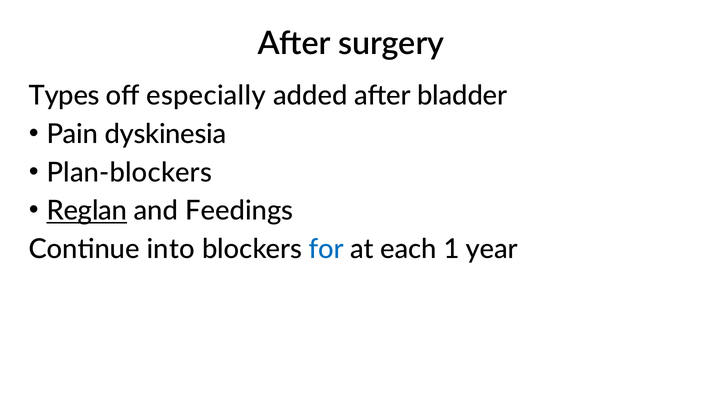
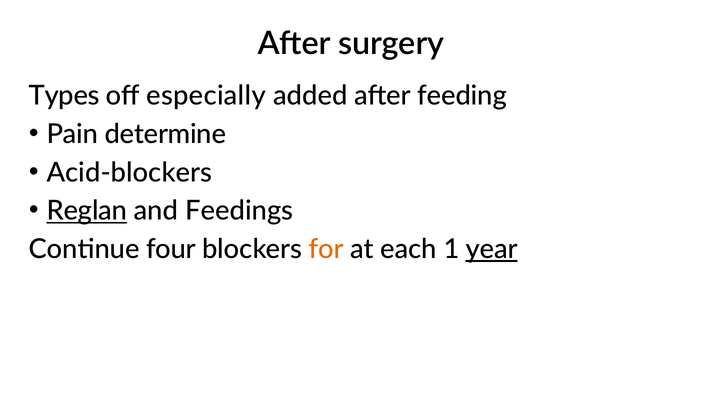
bladder: bladder -> feeding (462, 96)
dyskinesia: dyskinesia -> determine (165, 134)
Plan-blockers: Plan-blockers -> Acid-blockers (129, 173)
into: into -> four (171, 249)
for colour: blue -> orange (326, 249)
year underline: none -> present (492, 249)
